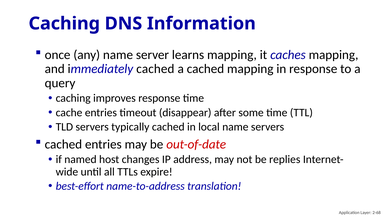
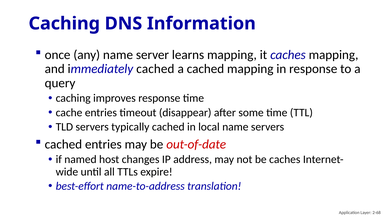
be replies: replies -> caches (285, 159)
